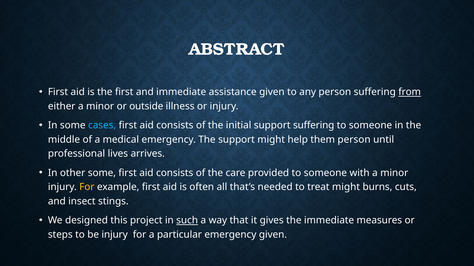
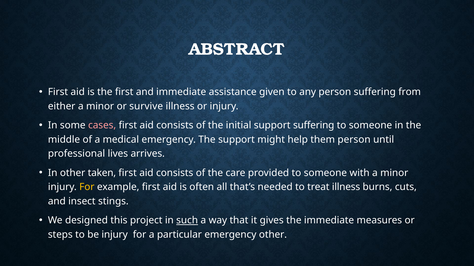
from underline: present -> none (410, 92)
outside: outside -> survive (146, 106)
cases colour: light blue -> pink (102, 126)
other some: some -> taken (102, 173)
treat might: might -> illness (346, 187)
emergency given: given -> other (273, 235)
